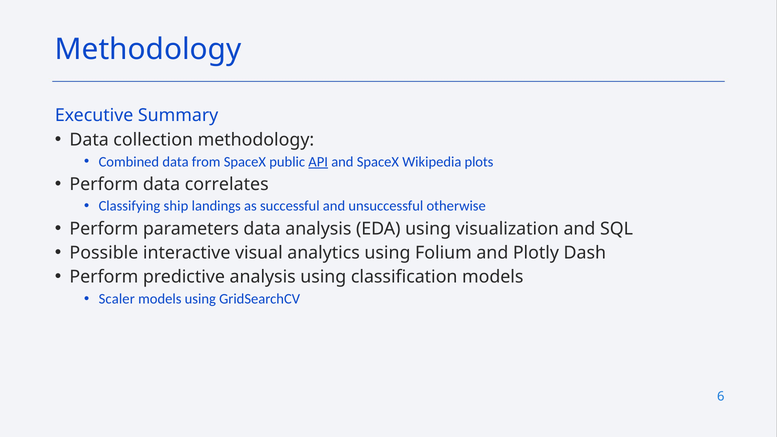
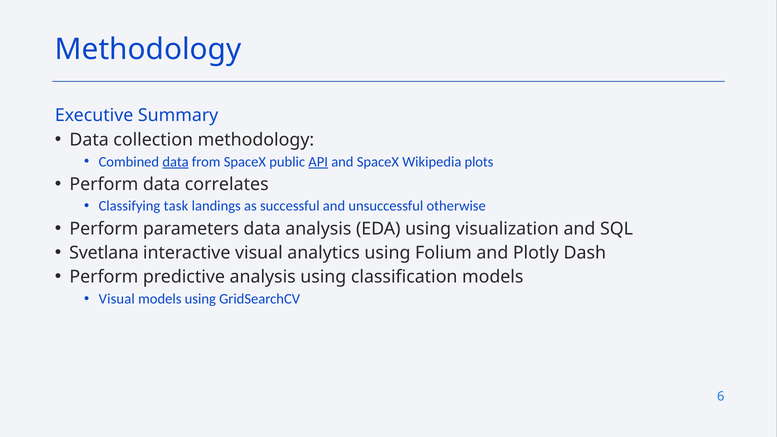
data underline: none -> present (176, 162)
ship: ship -> task (176, 206)
Possible: Possible -> Svetlana (104, 253)
Scaler: Scaler -> Visual (117, 299)
